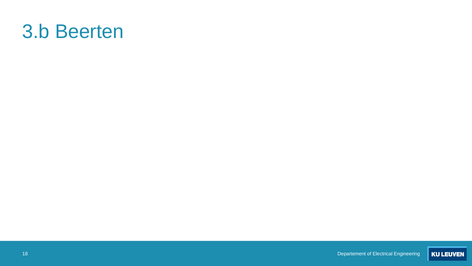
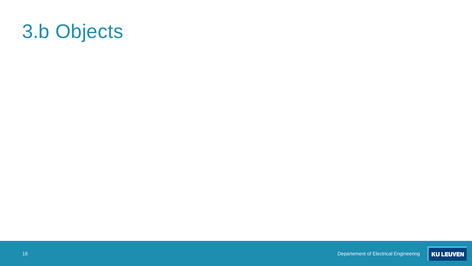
Beerten: Beerten -> Objects (89, 32)
